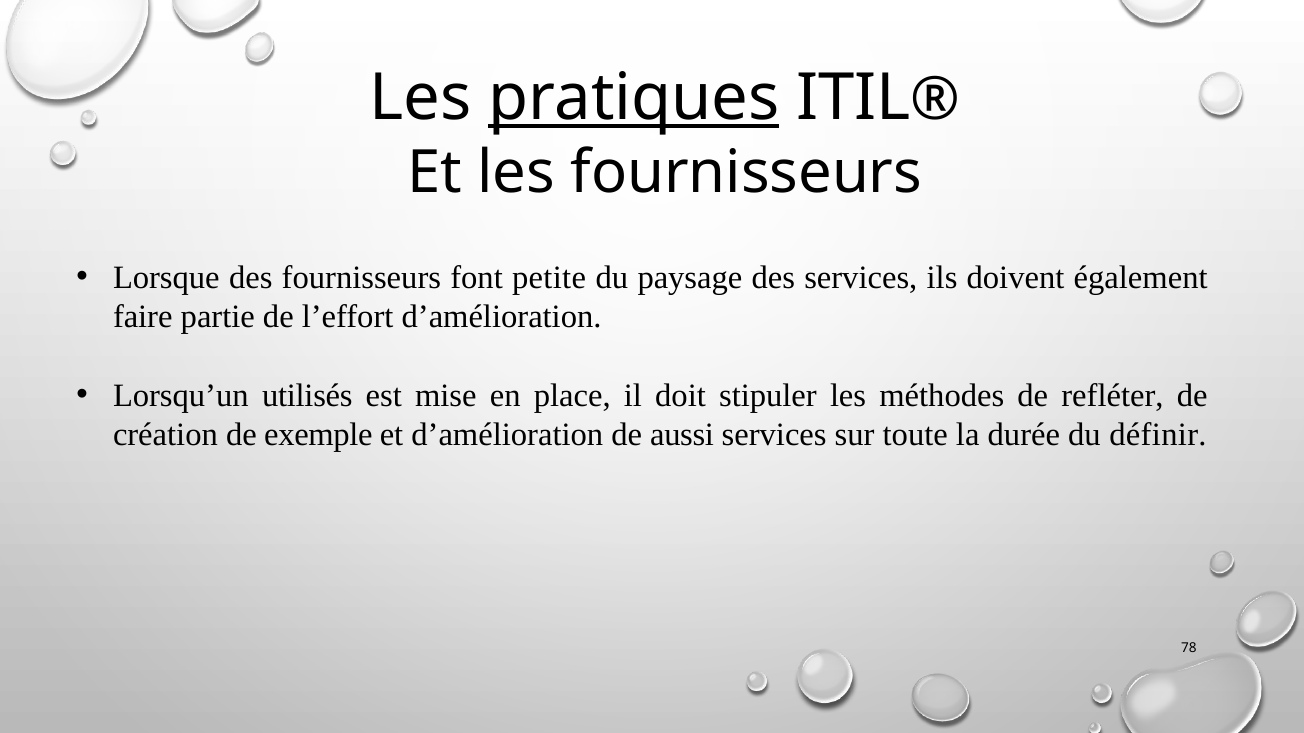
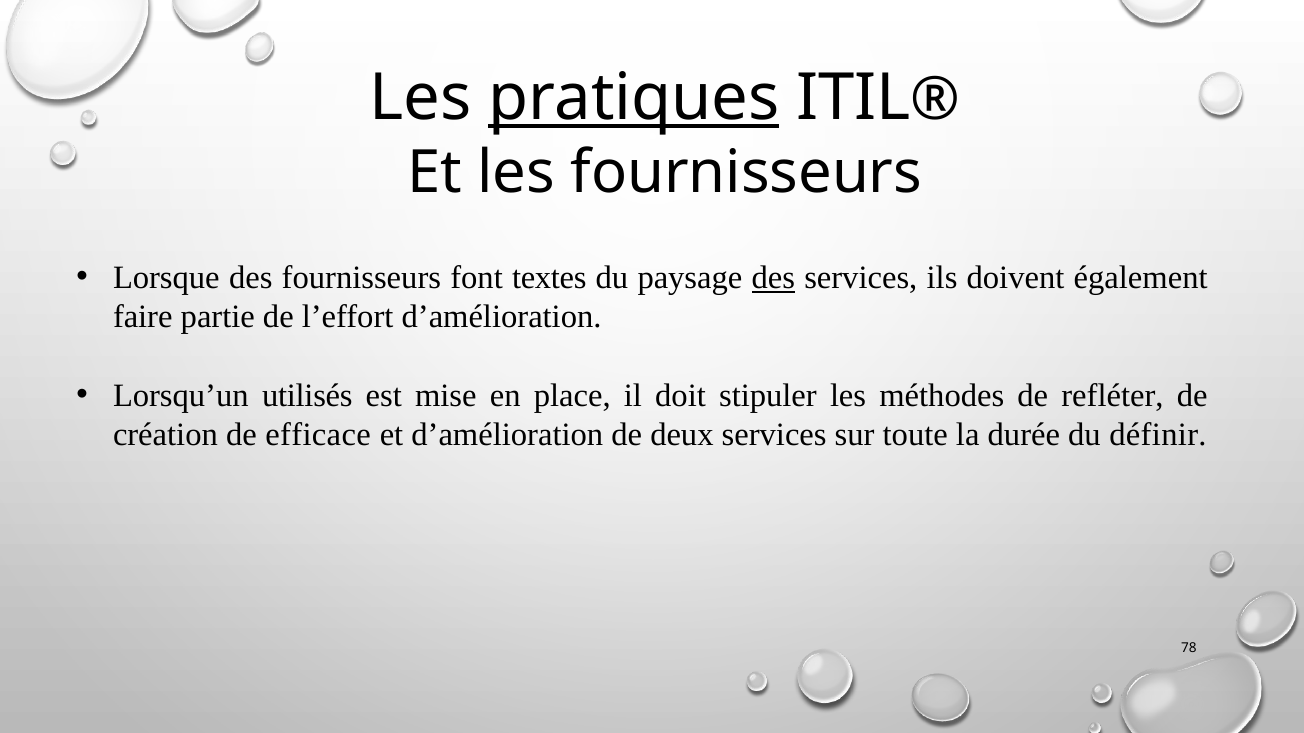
petite: petite -> textes (549, 278)
des underline: none -> present (773, 278)
exemple: exemple -> efficace (318, 435)
aussi: aussi -> deux (682, 435)
